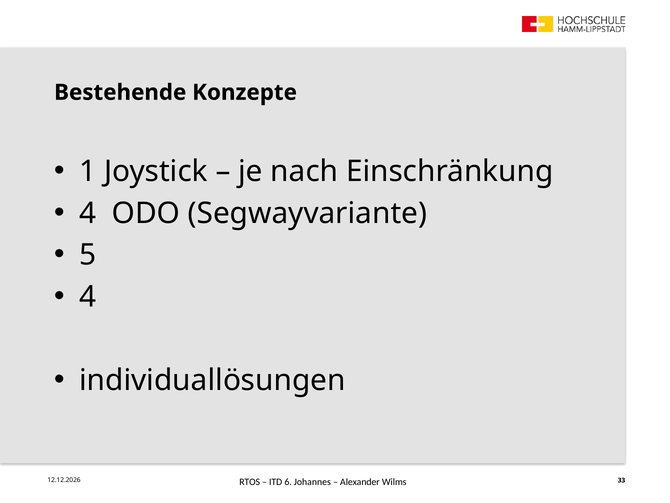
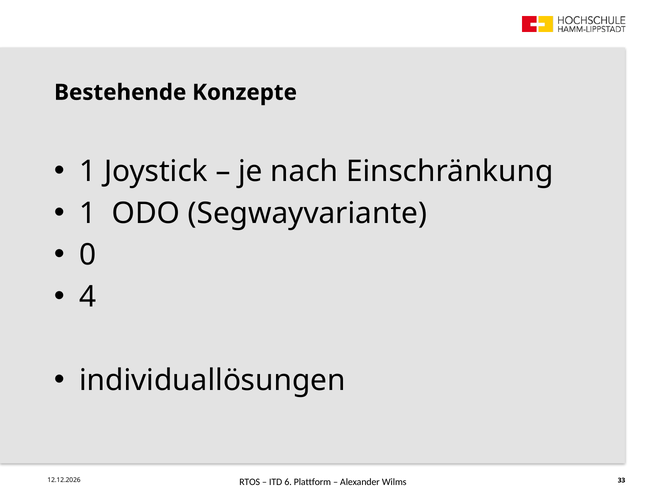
4: 4 -> 1 (88, 213)
5: 5 -> 0 (88, 255)
Johannes: Johannes -> Plattform (312, 482)
